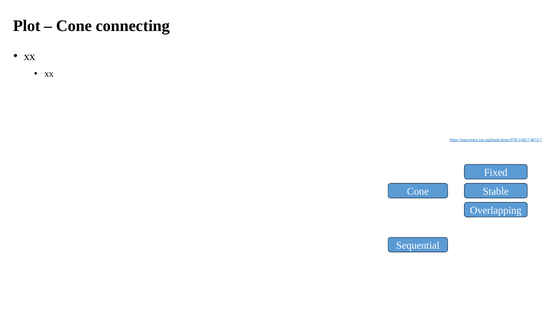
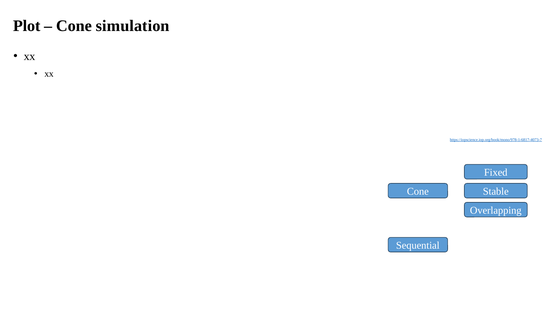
connecting: connecting -> simulation (133, 26)
